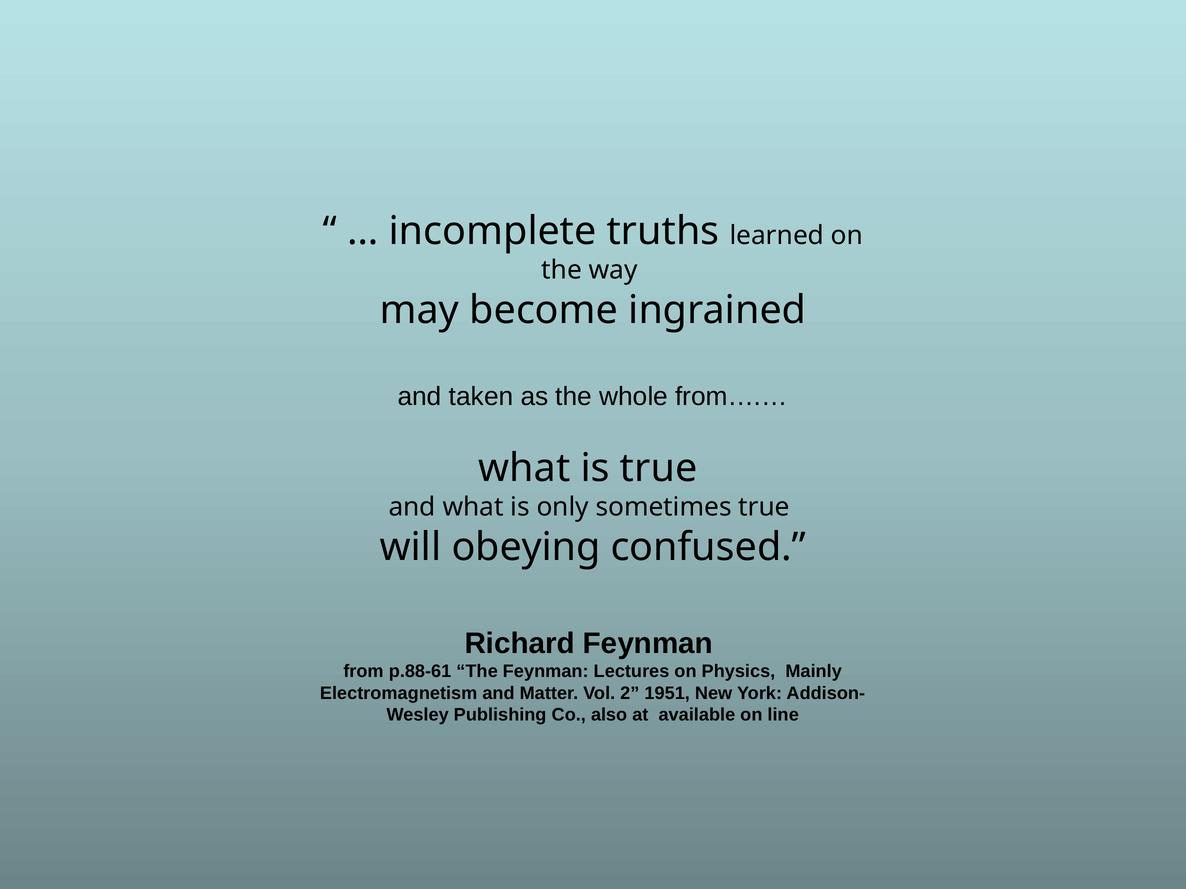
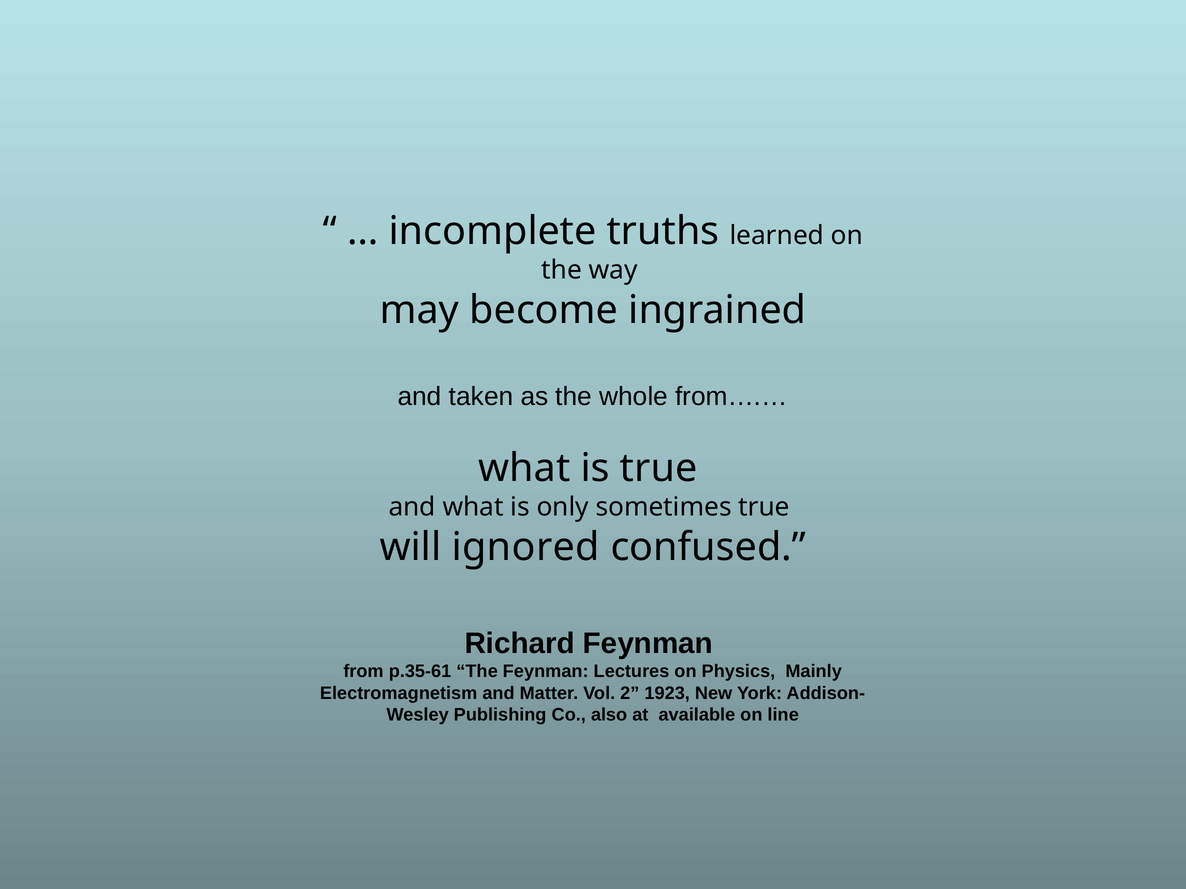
obeying: obeying -> ignored (526, 548)
p.88-61: p.88-61 -> p.35-61 (420, 672)
1951: 1951 -> 1923 (667, 694)
